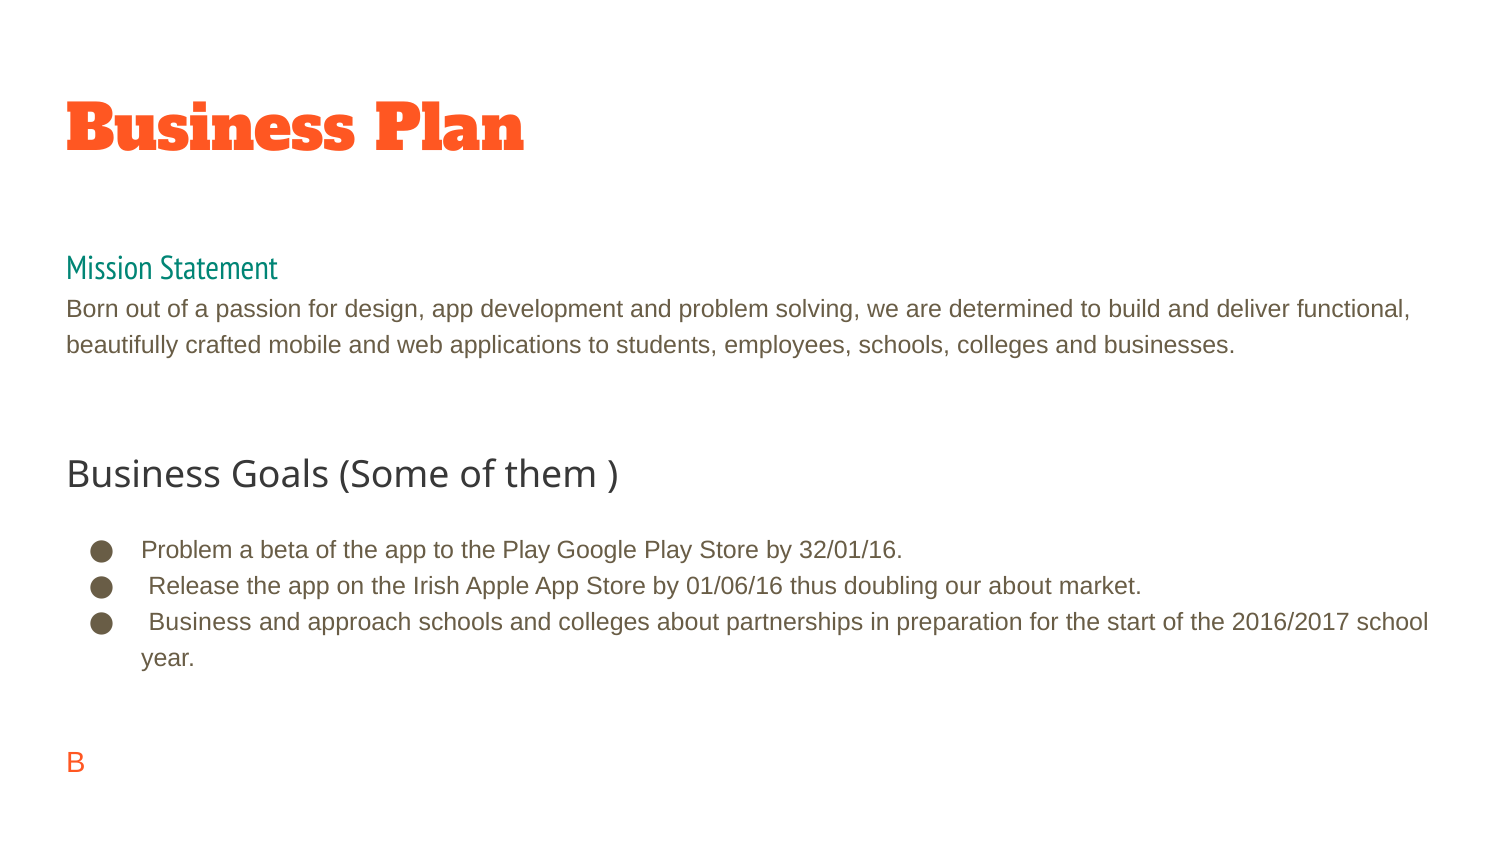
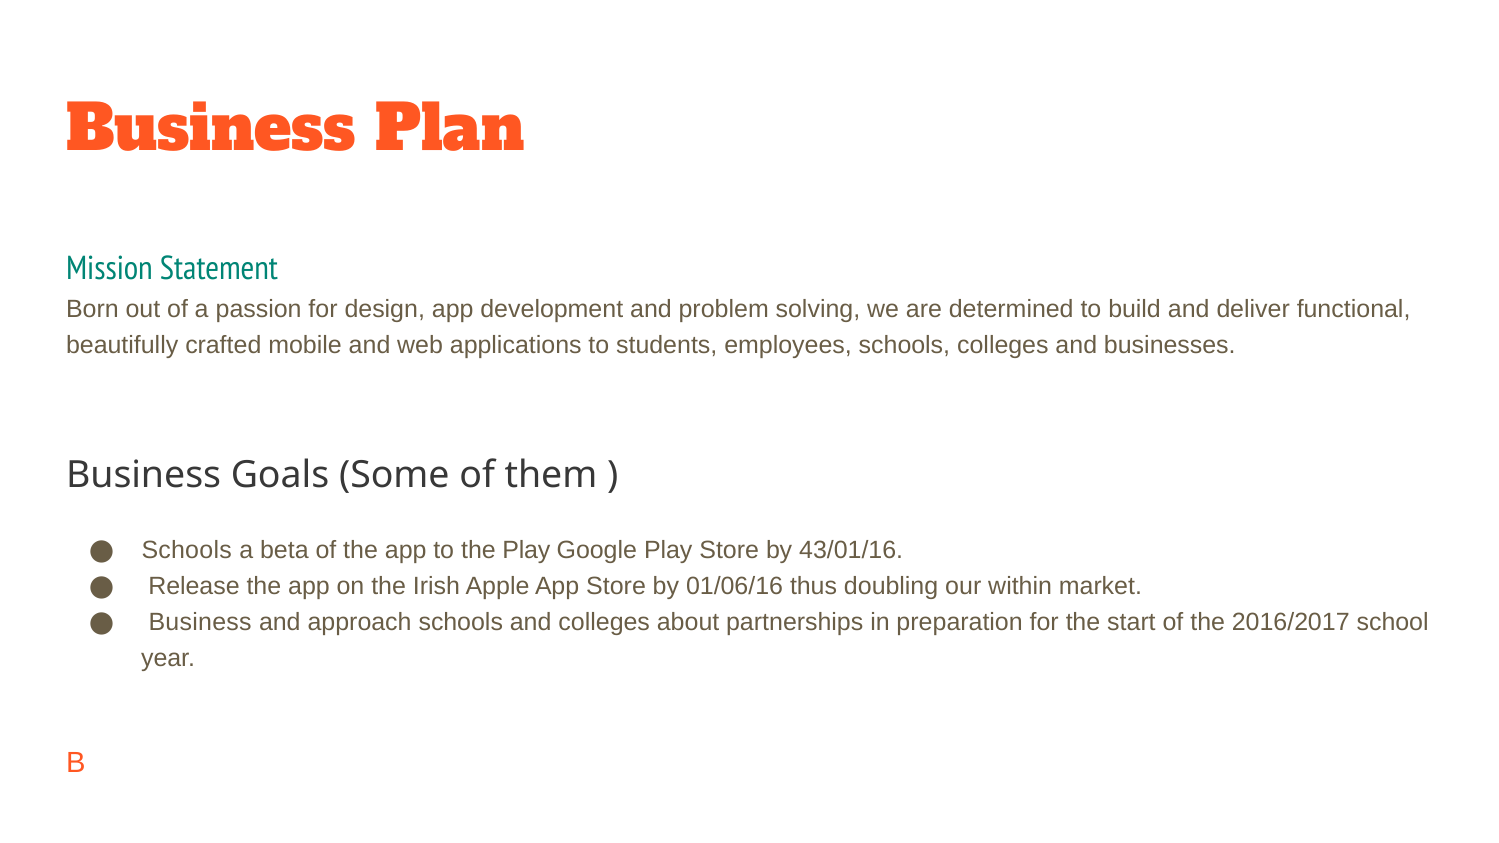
Problem: Problem -> Schools (187, 551)
32/01/16: 32/01/16 -> 43/01/16 (851, 551)
our about: about -> within (1020, 587)
